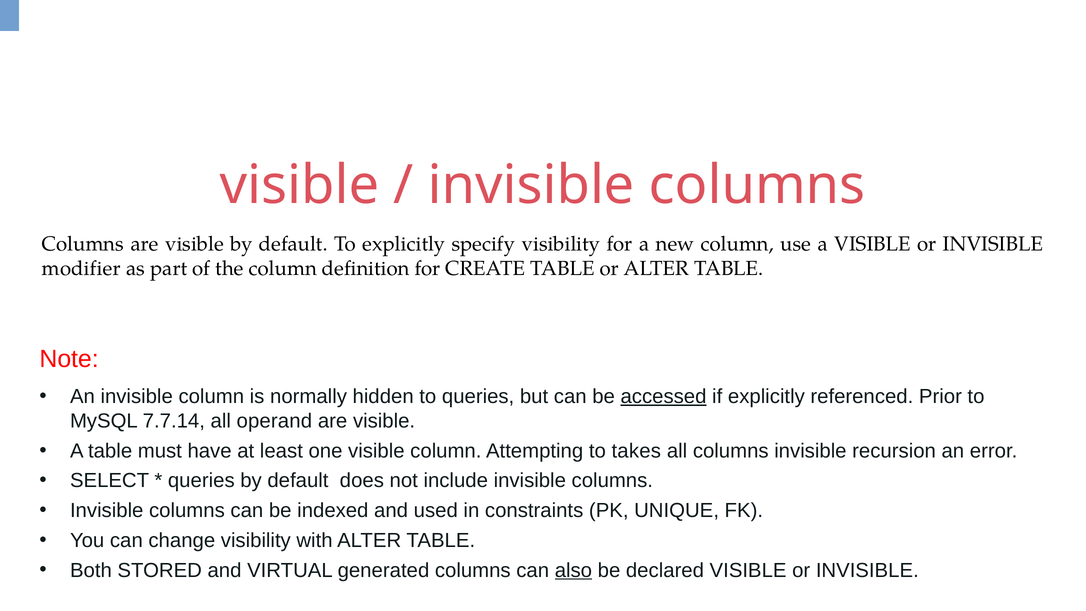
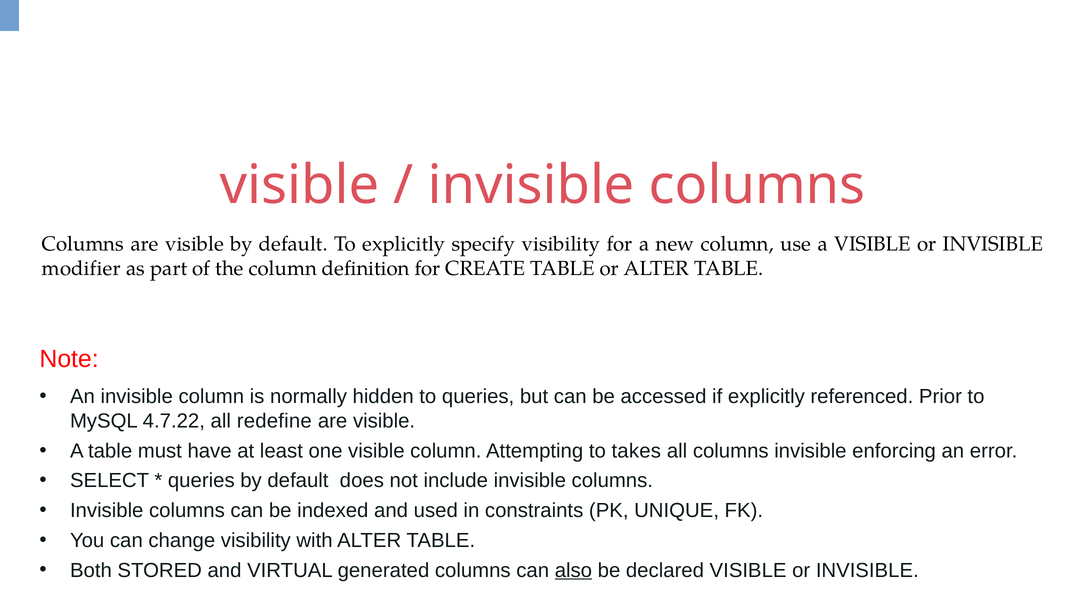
accessed underline: present -> none (664, 396)
7.7.14: 7.7.14 -> 4.7.22 (174, 421)
operand: operand -> redefine (274, 421)
recursion: recursion -> enforcing (894, 451)
